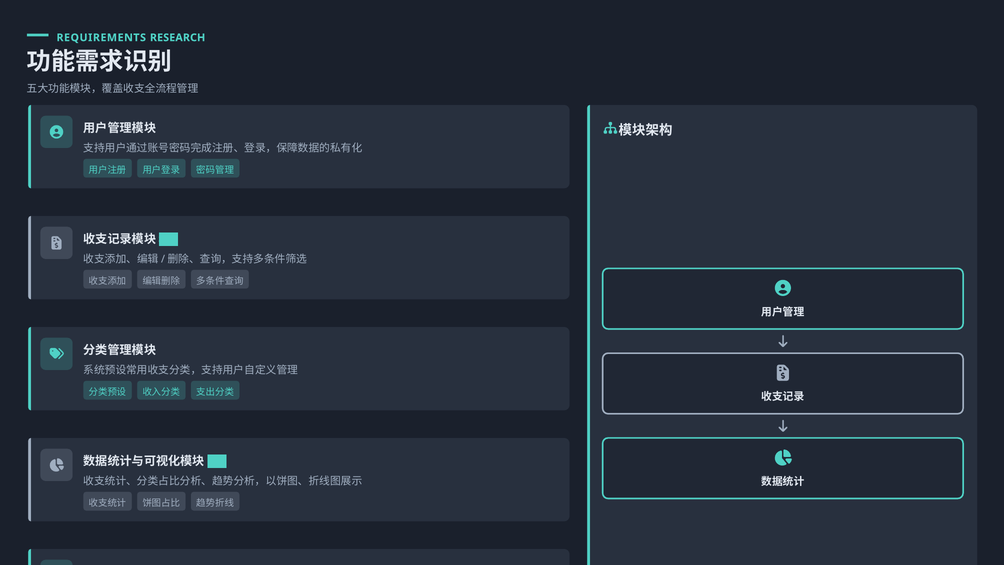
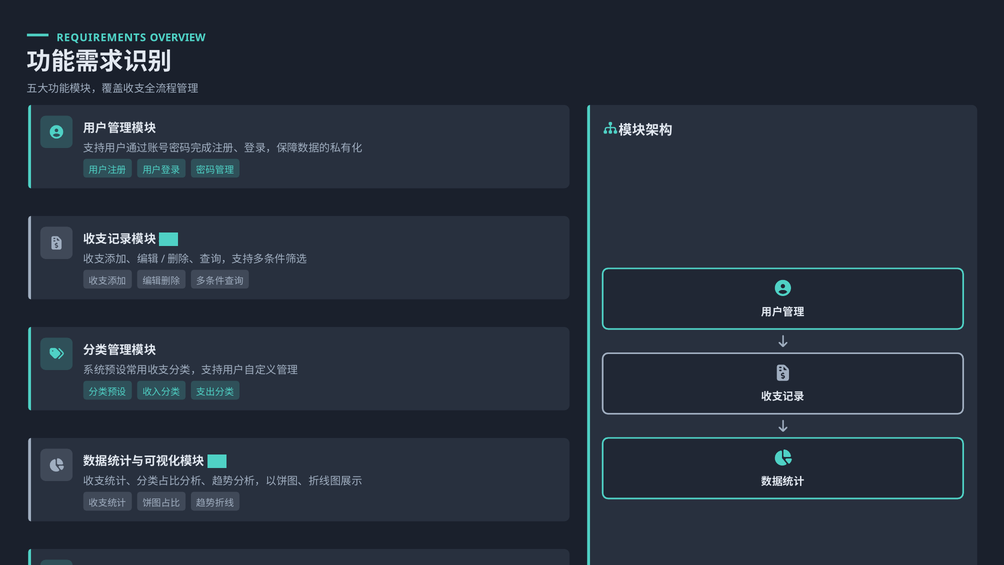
RESEARCH: RESEARCH -> OVERVIEW (178, 38)
